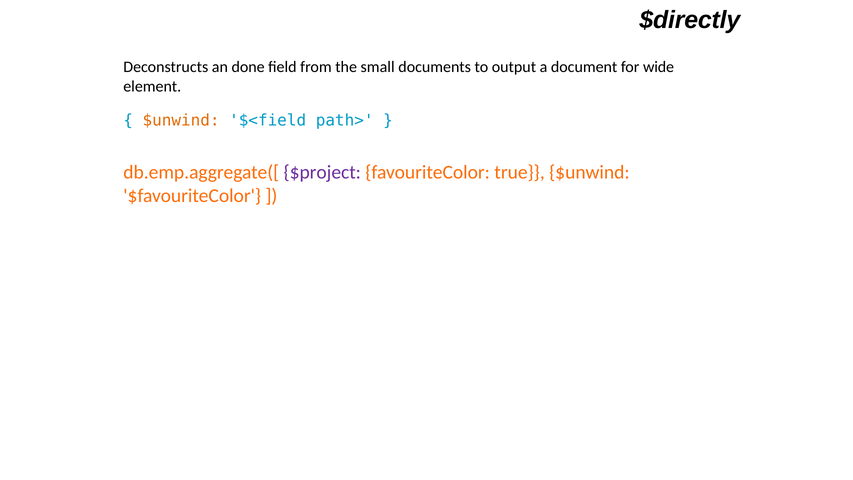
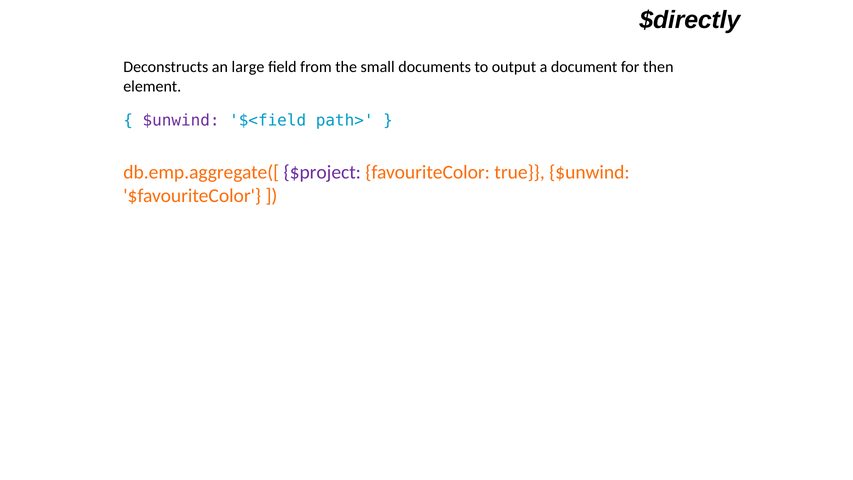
done: done -> large (248, 67)
wide: wide -> then (658, 67)
$unwind colour: orange -> purple (181, 120)
